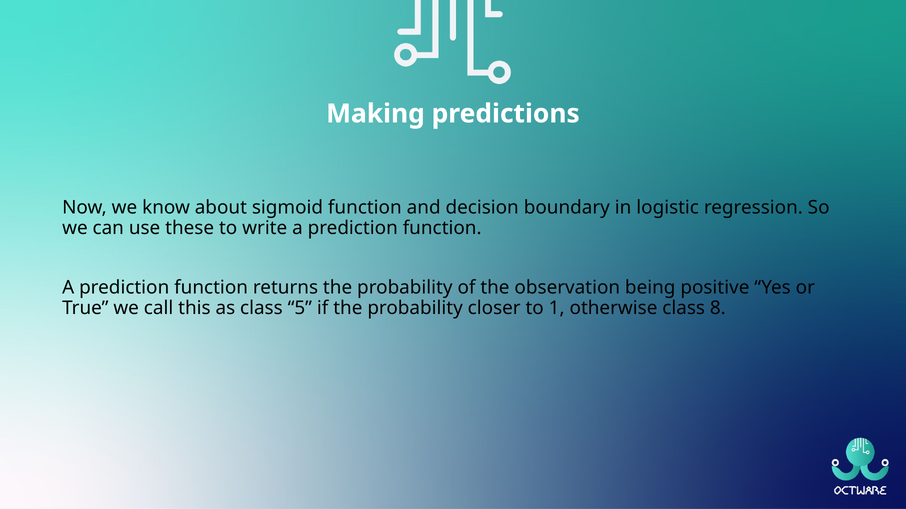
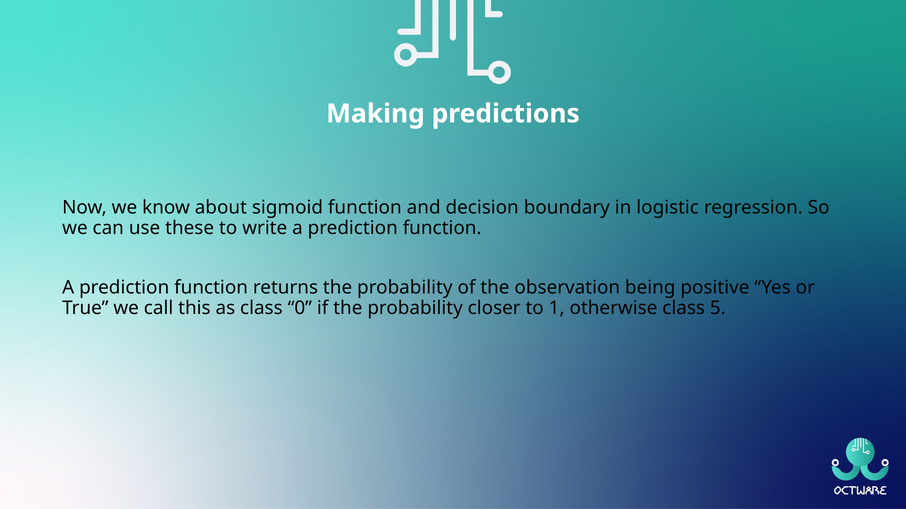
5: 5 -> 0 (300, 308)
8: 8 -> 5 (718, 308)
